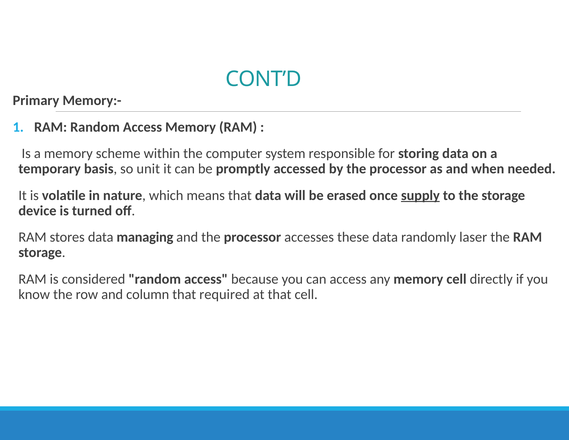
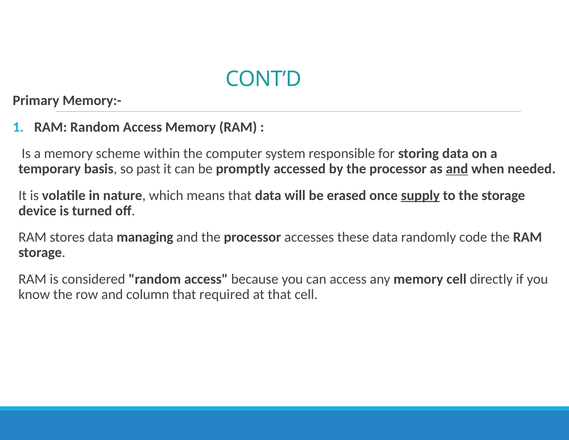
unit: unit -> past (148, 169)
and underline: none -> present (457, 169)
laser: laser -> code (473, 237)
